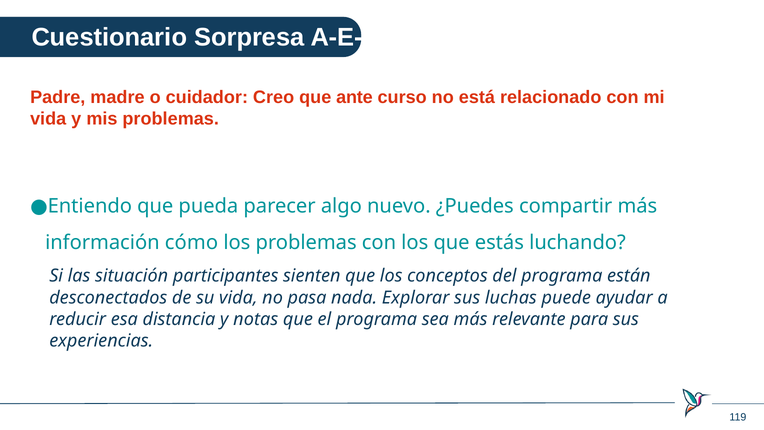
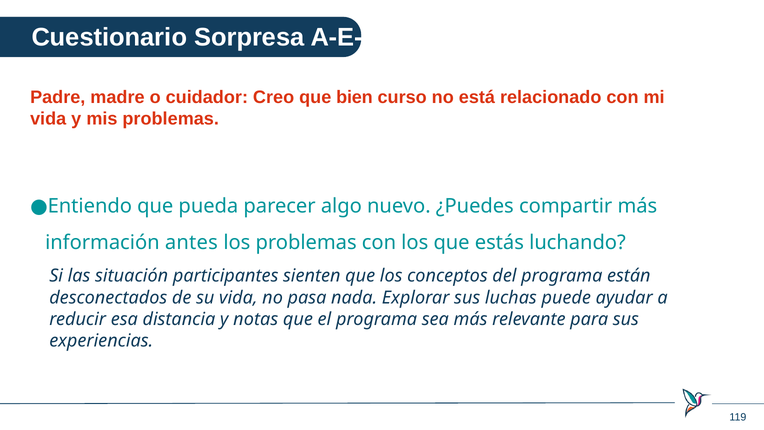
ante: ante -> bien (354, 97)
cómo: cómo -> antes (191, 242)
